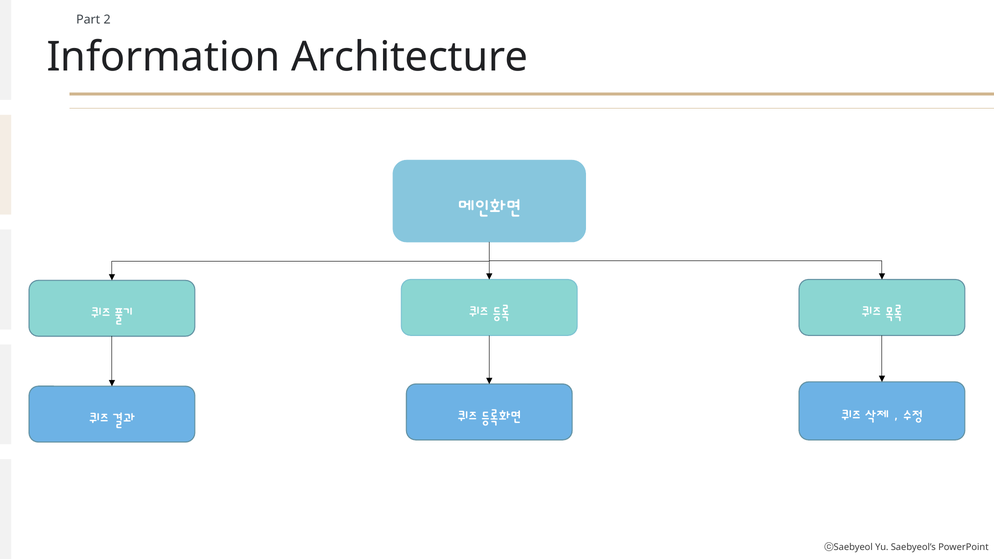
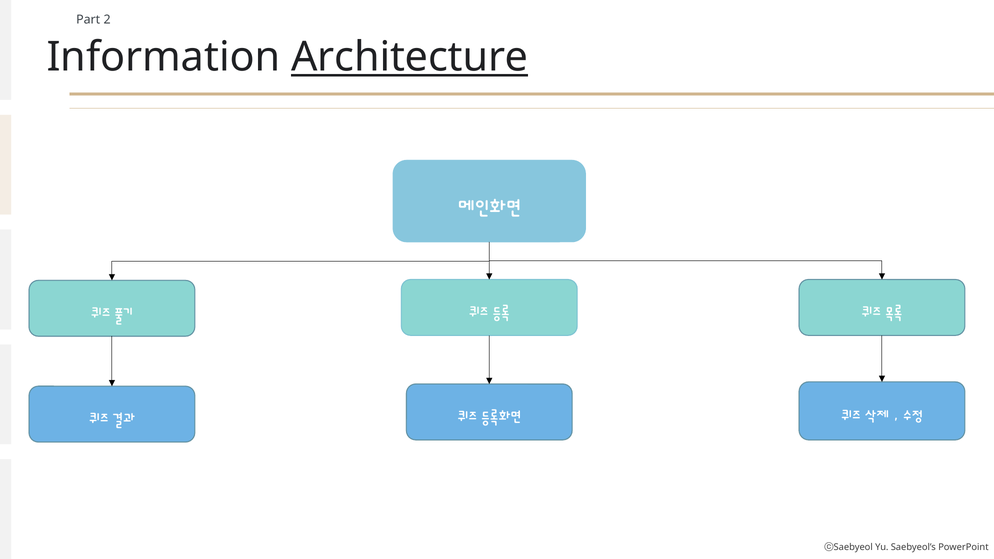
Architecture underline: none -> present (410, 57)
